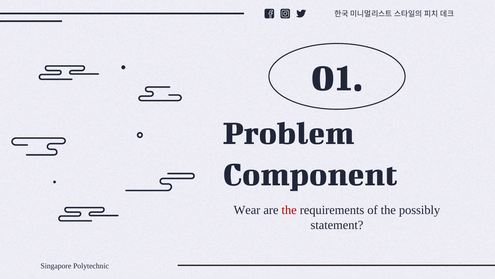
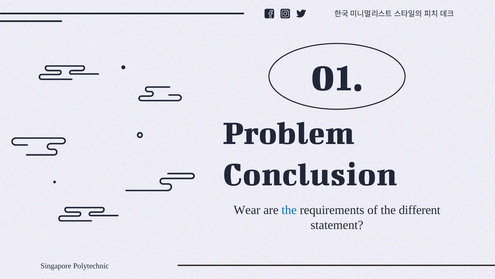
Component: Component -> Conclusion (310, 174)
the colour: red -> blue (289, 210)
possibly: possibly -> different (420, 210)
